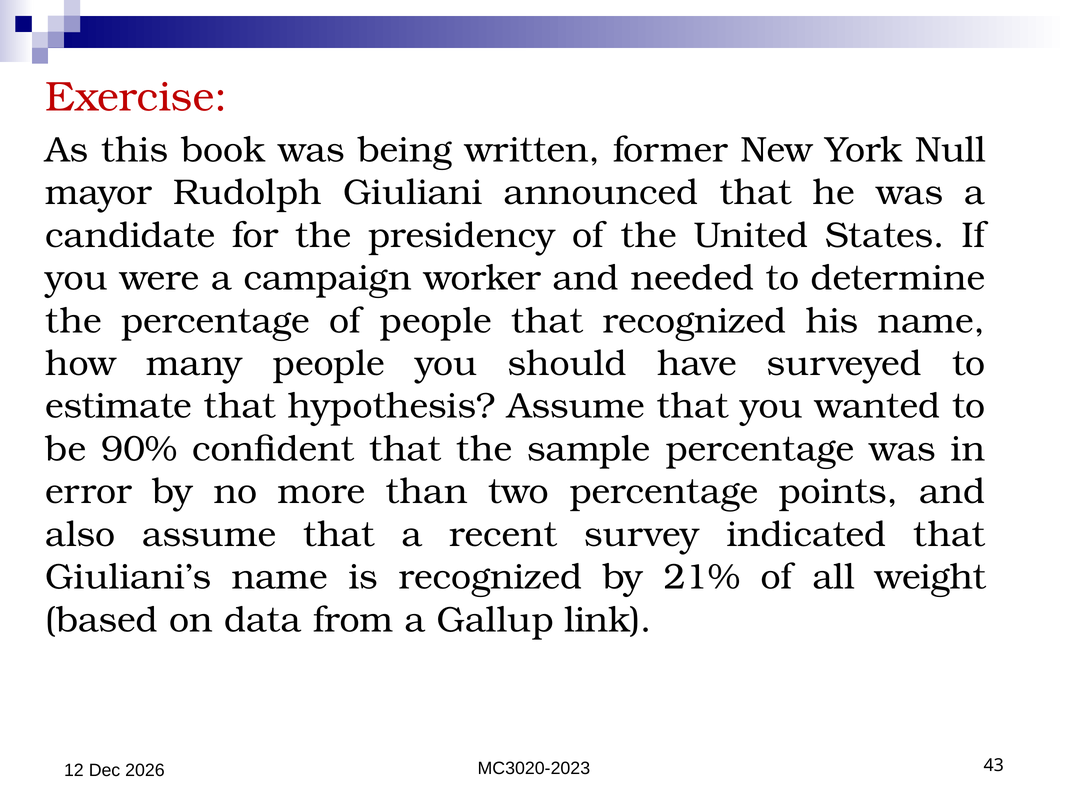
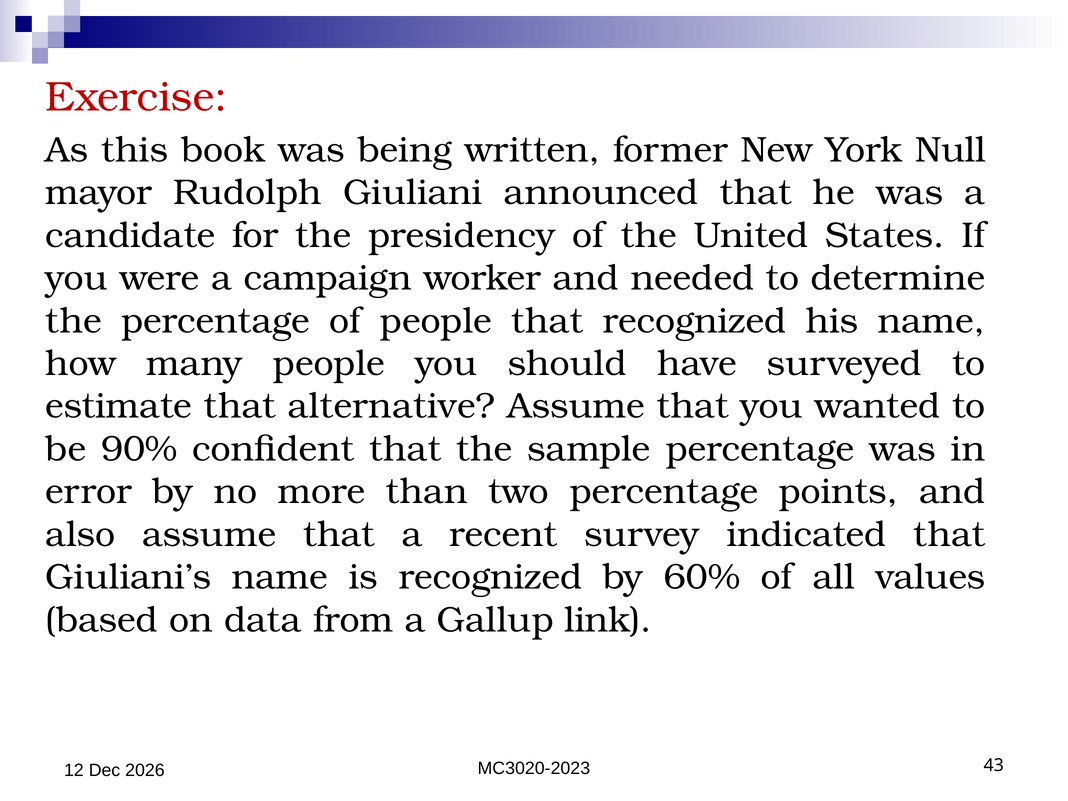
hypothesis: hypothesis -> alternative (391, 406)
21%: 21% -> 60% (702, 577)
weight: weight -> values (930, 577)
